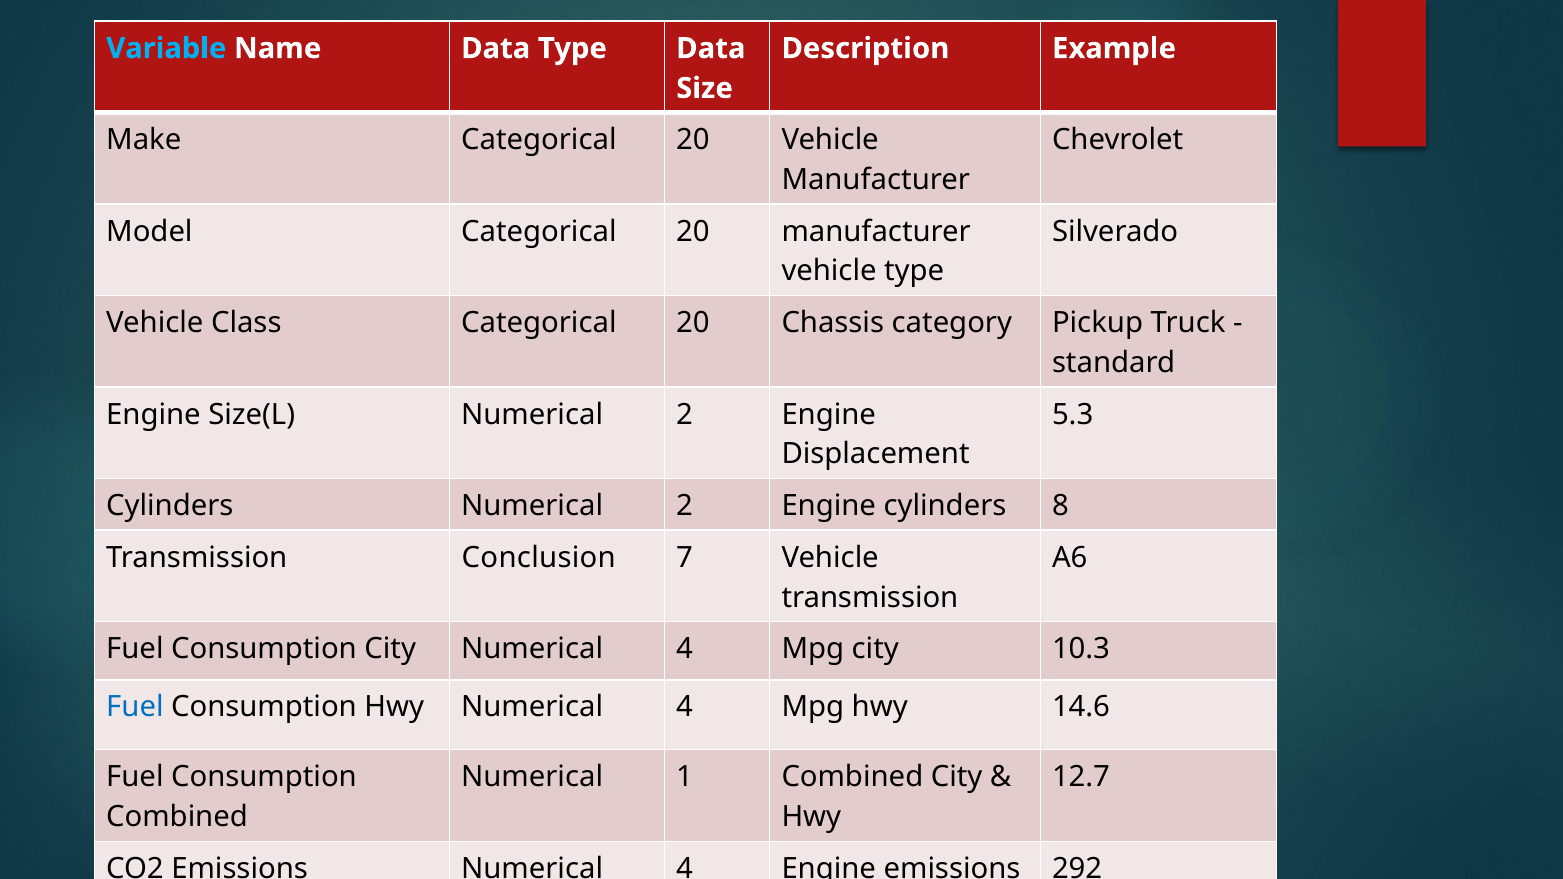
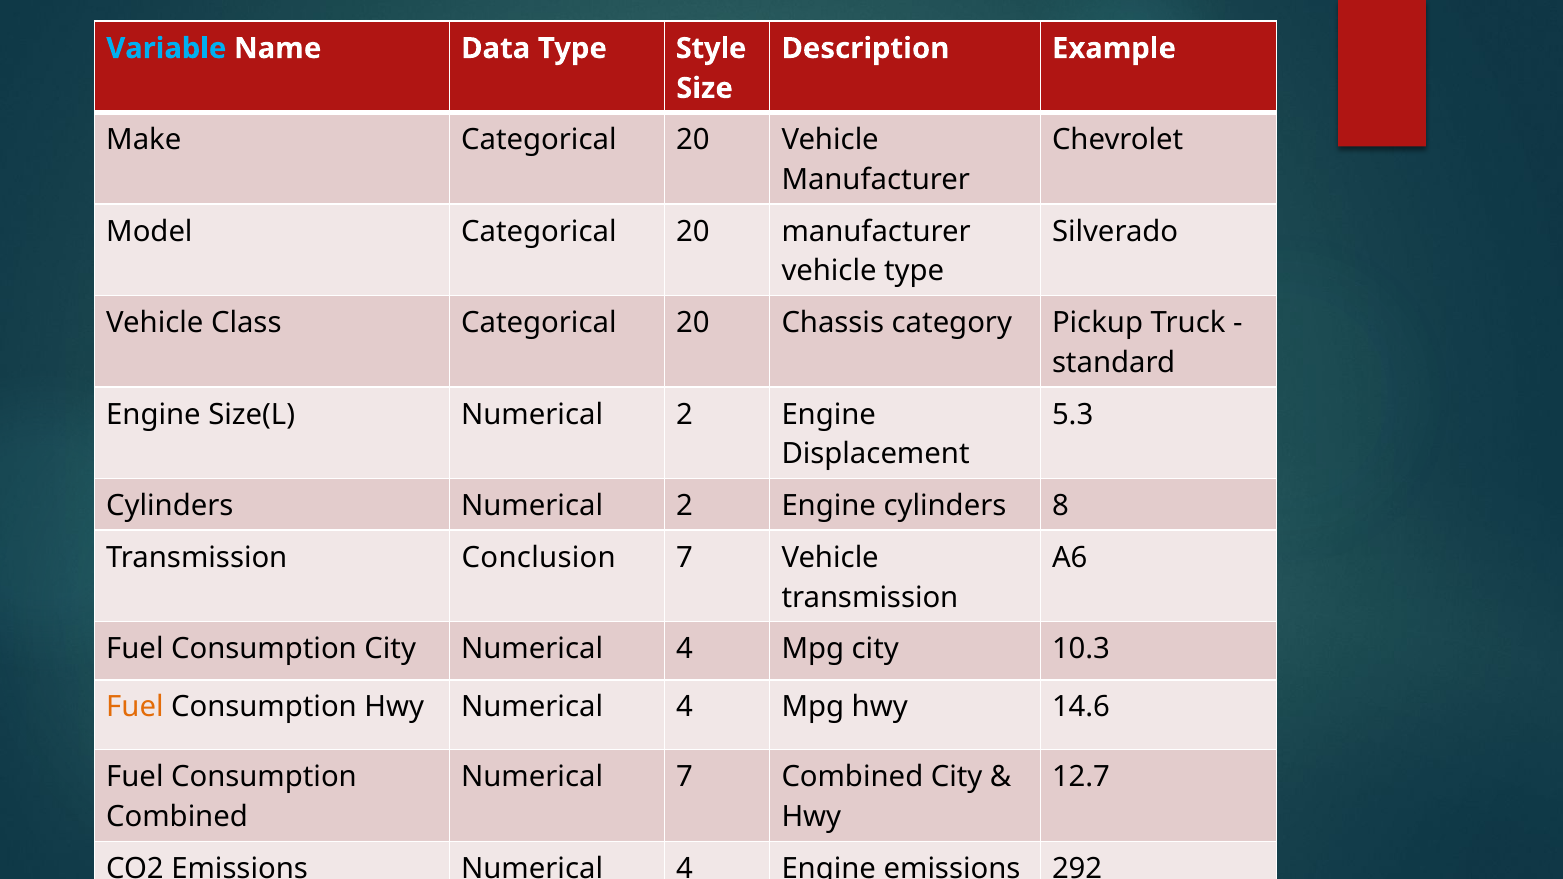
Type Data: Data -> Style (711, 48)
Fuel colour: blue -> orange (135, 707)
Numerical 1: 1 -> 7 (685, 777)
